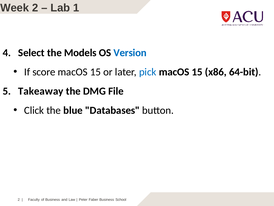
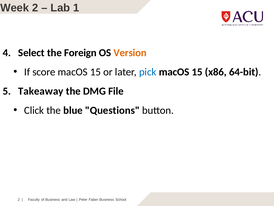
Models: Models -> Foreign (80, 53)
Version colour: blue -> orange (130, 53)
Databases: Databases -> Questions (112, 110)
